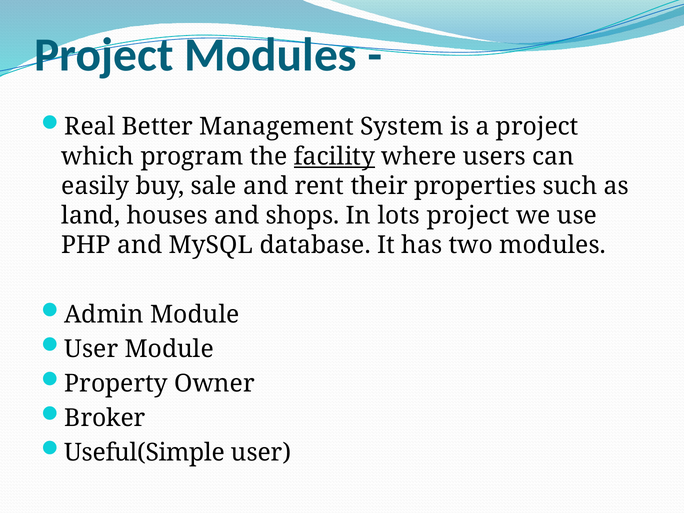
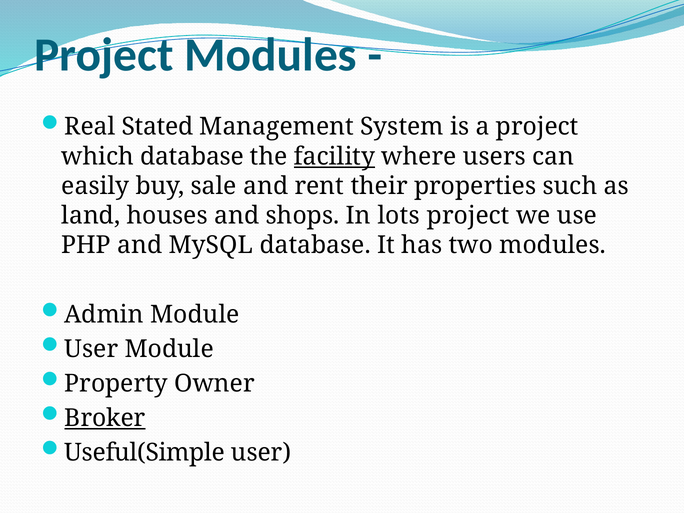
Better: Better -> Stated (158, 127)
which program: program -> database (192, 156)
Broker underline: none -> present (105, 418)
